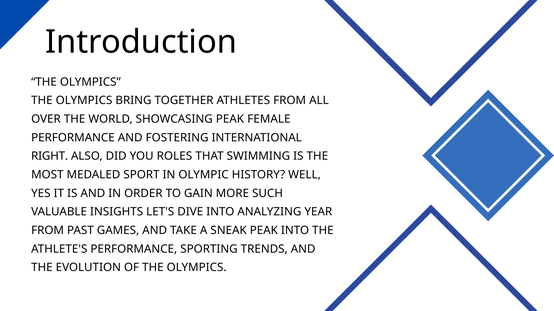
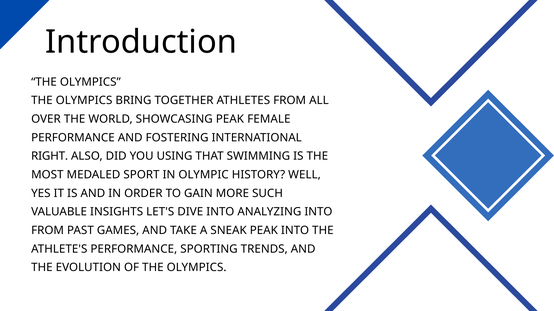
ROLES: ROLES -> USING (175, 156)
ANALYZING YEAR: YEAR -> INTO (318, 212)
